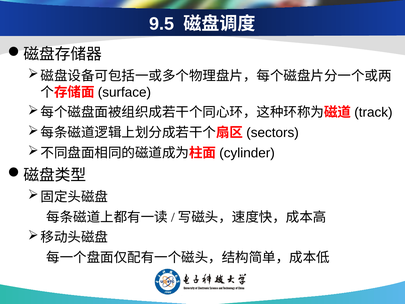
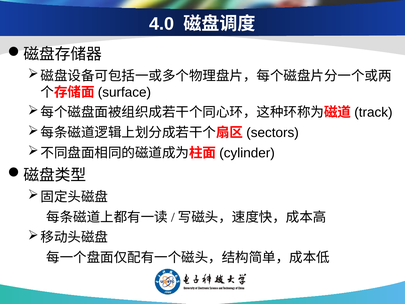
9.5: 9.5 -> 4.0 (162, 24)
